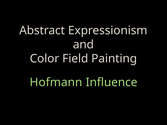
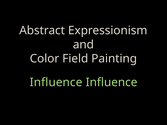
Hofmann: Hofmann -> Influence (56, 83)
